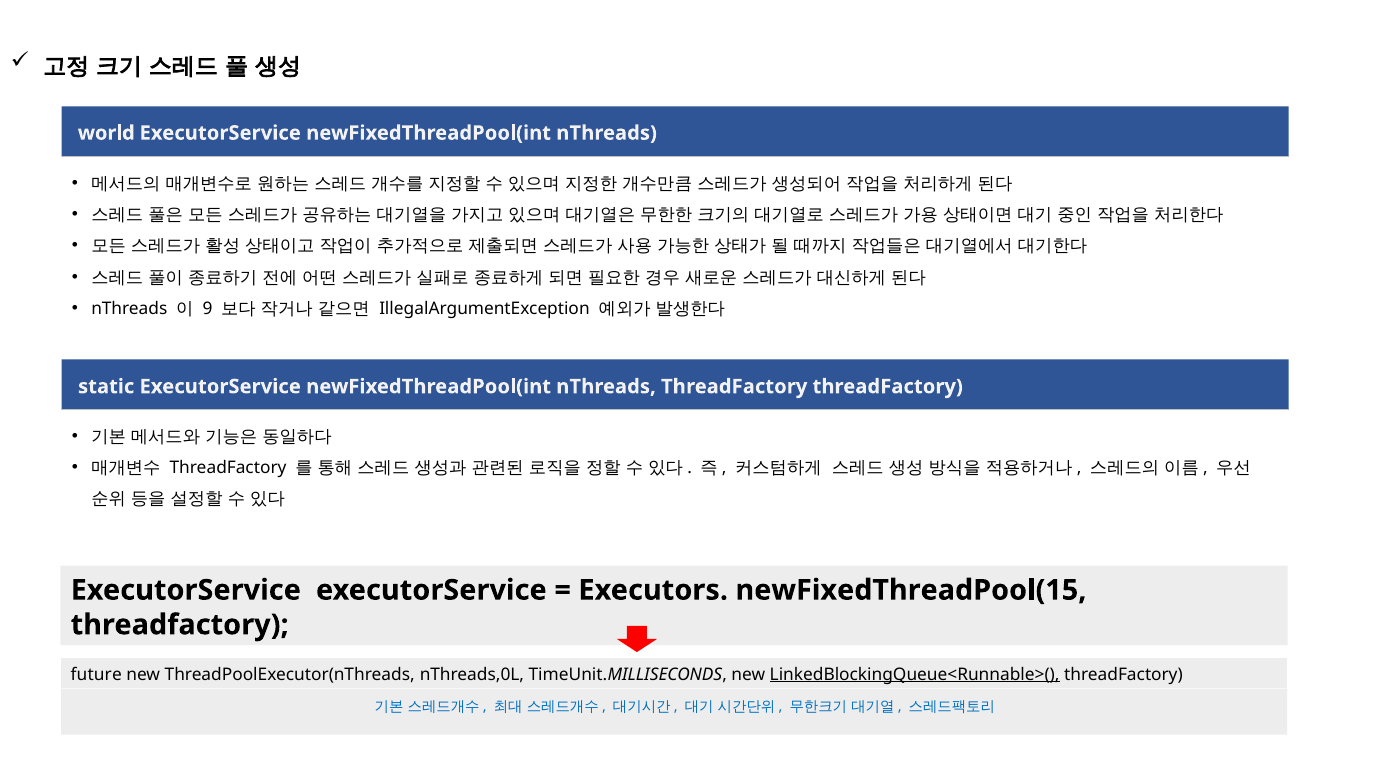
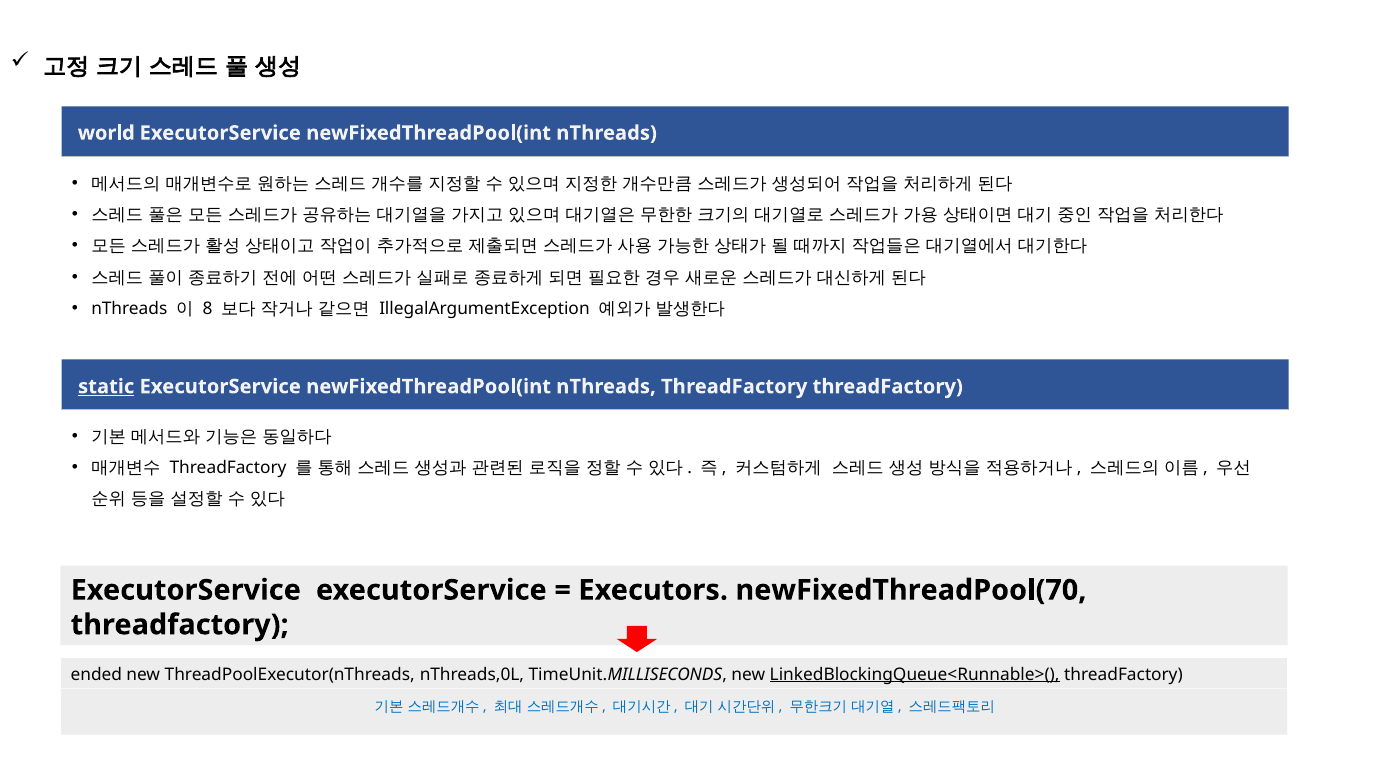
9: 9 -> 8 (208, 308)
static underline: none -> present (106, 386)
newFixedThreadPool(15: newFixedThreadPool(15 -> newFixedThreadPool(70 (911, 590)
future: future -> ended (96, 674)
